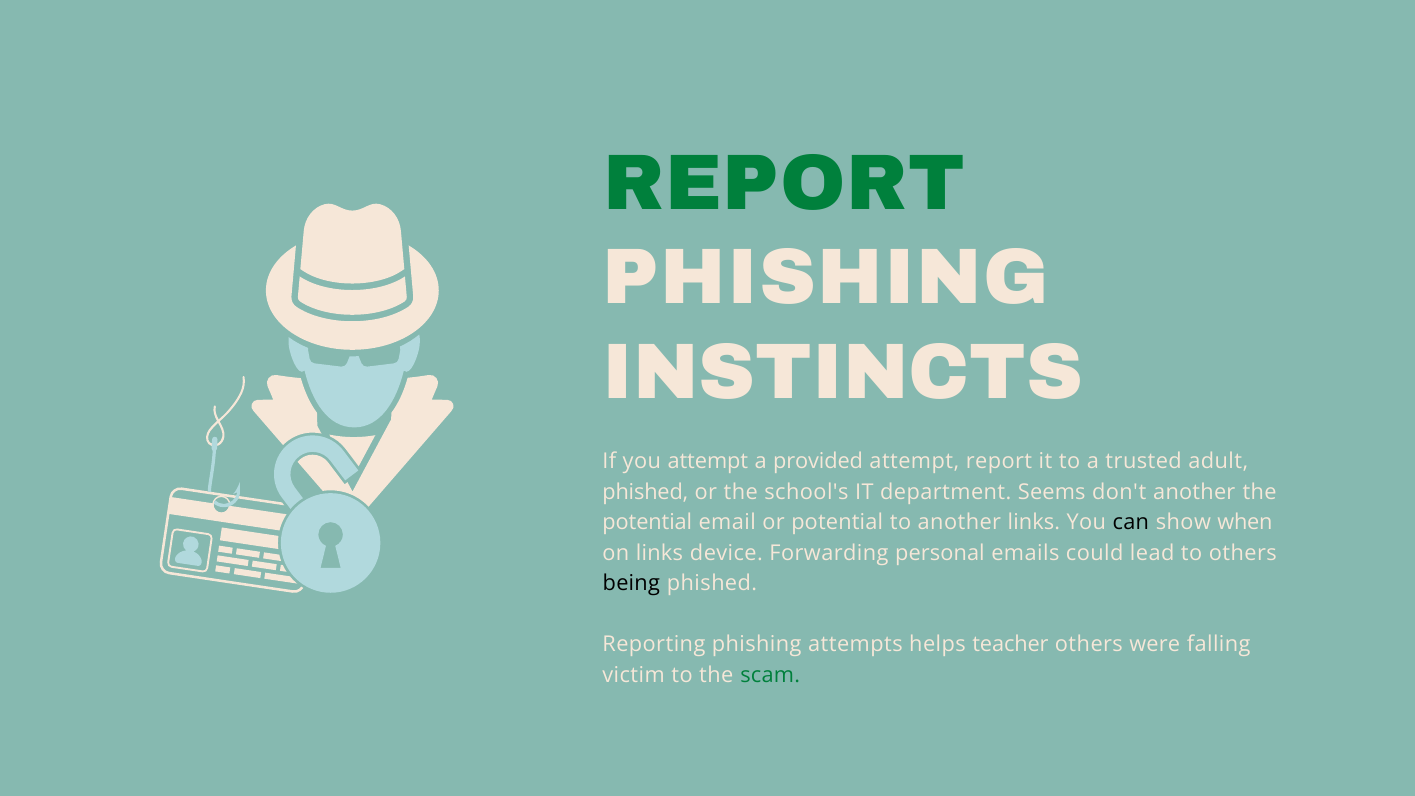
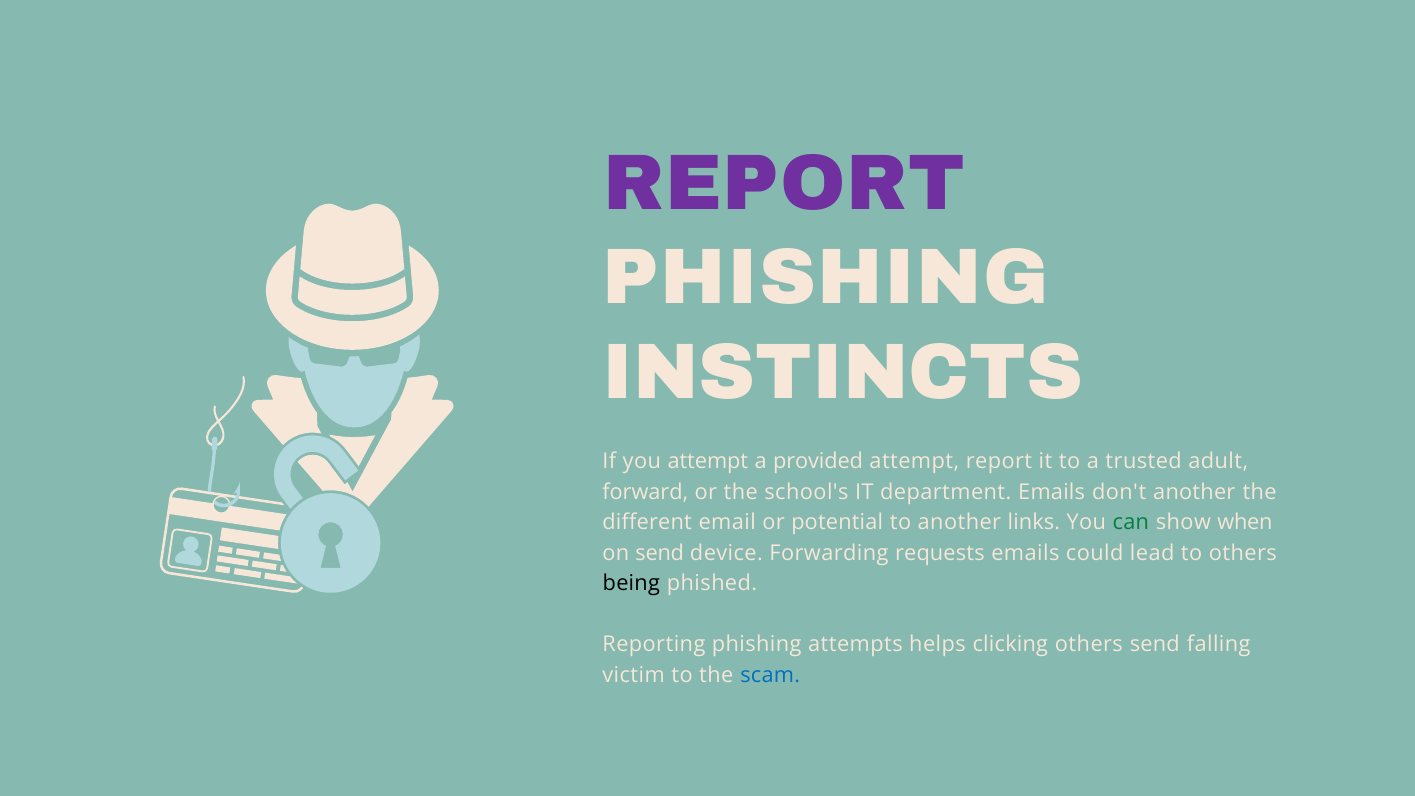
REPORT colour: green -> purple (784, 184)
phished: phished -> forward (645, 492)
department Seems: Seems -> Emails (1052, 492)
potential: potential -> different (647, 523)
can colour: black -> green (1131, 523)
on links: links -> send (660, 553)
personal: personal -> requests (940, 553)
teacher: teacher -> clicking (1010, 645)
others were: were -> send (1155, 645)
scam colour: green -> blue (770, 675)
